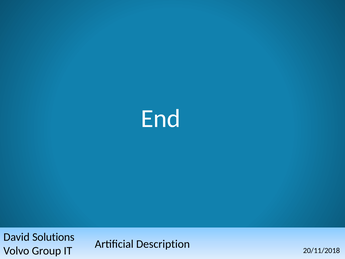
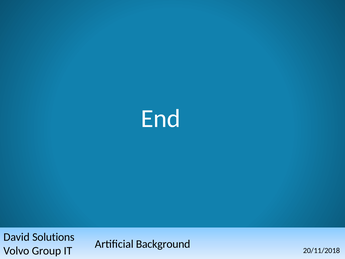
Description: Description -> Background (163, 244)
